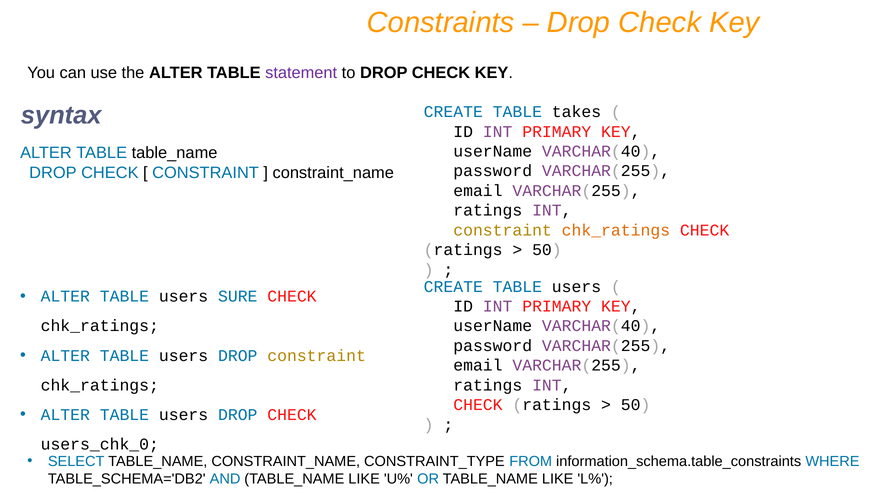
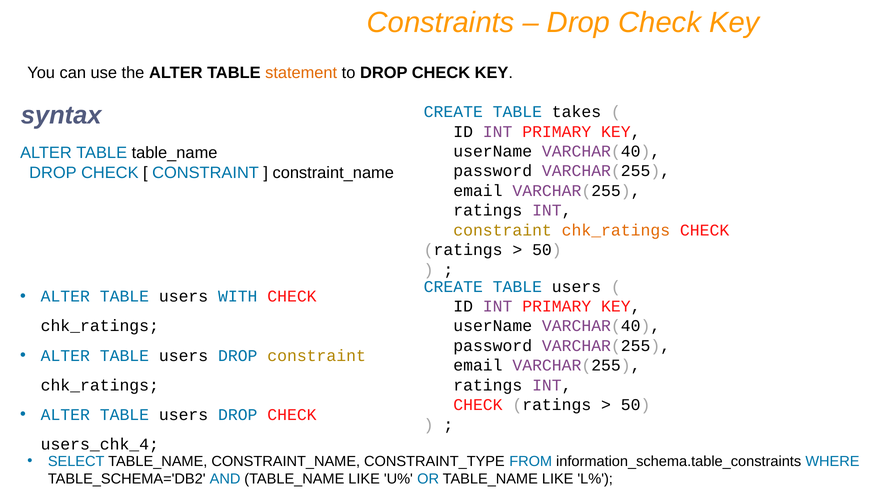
statement colour: purple -> orange (301, 73)
SURE: SURE -> WITH (238, 296)
users_chk_0: users_chk_0 -> users_chk_4 (100, 444)
